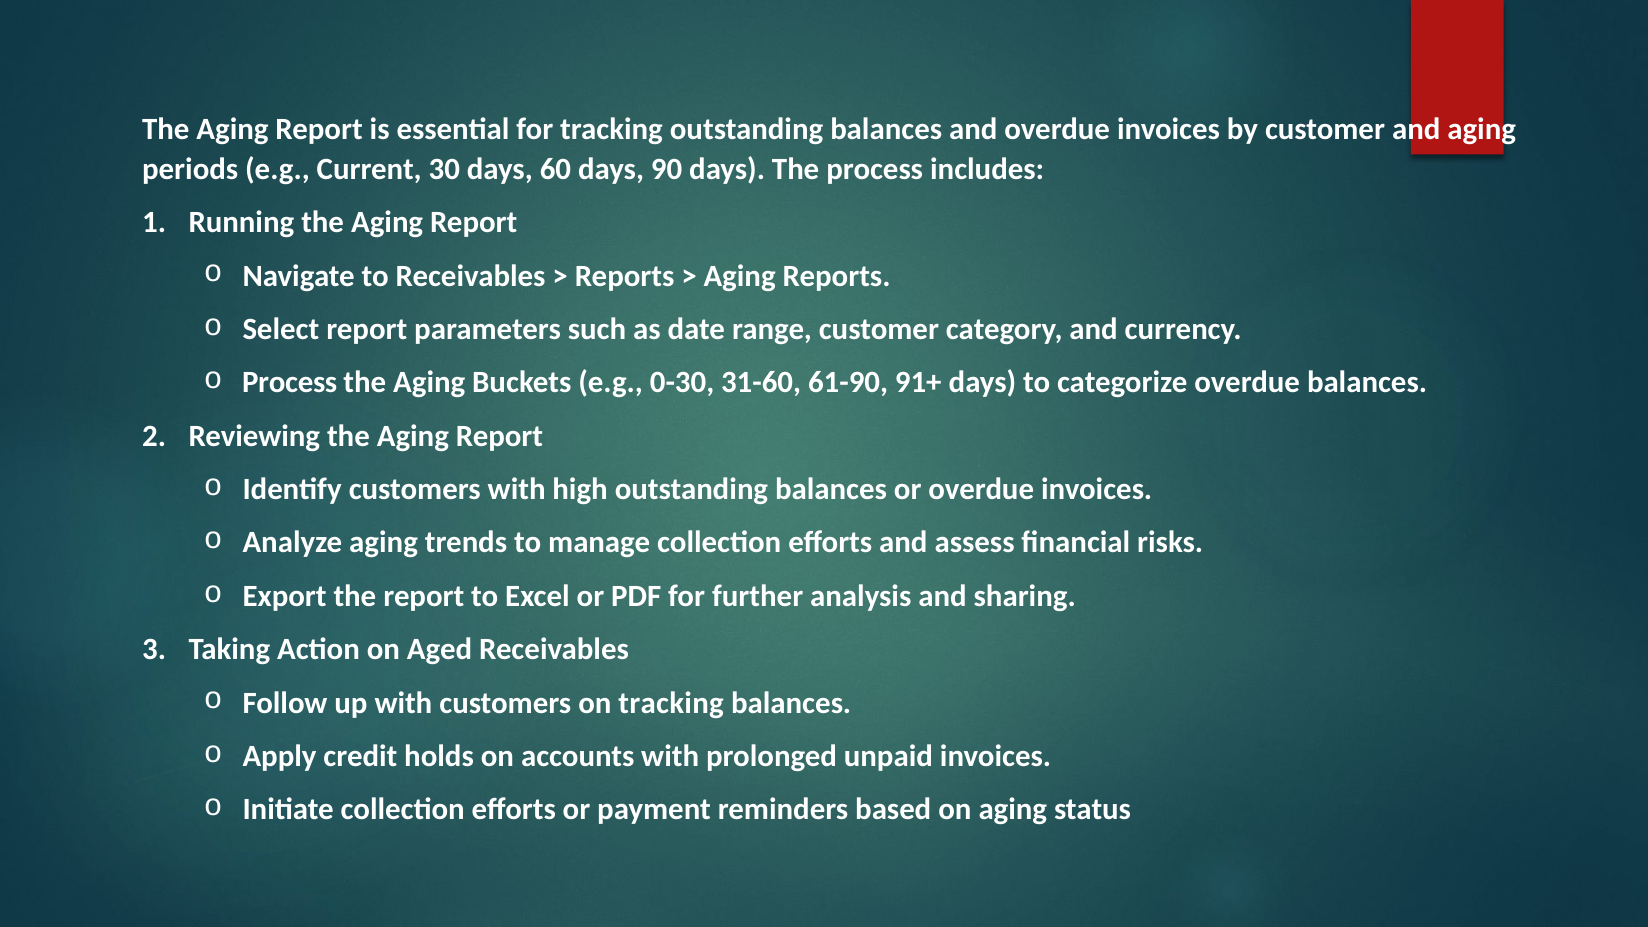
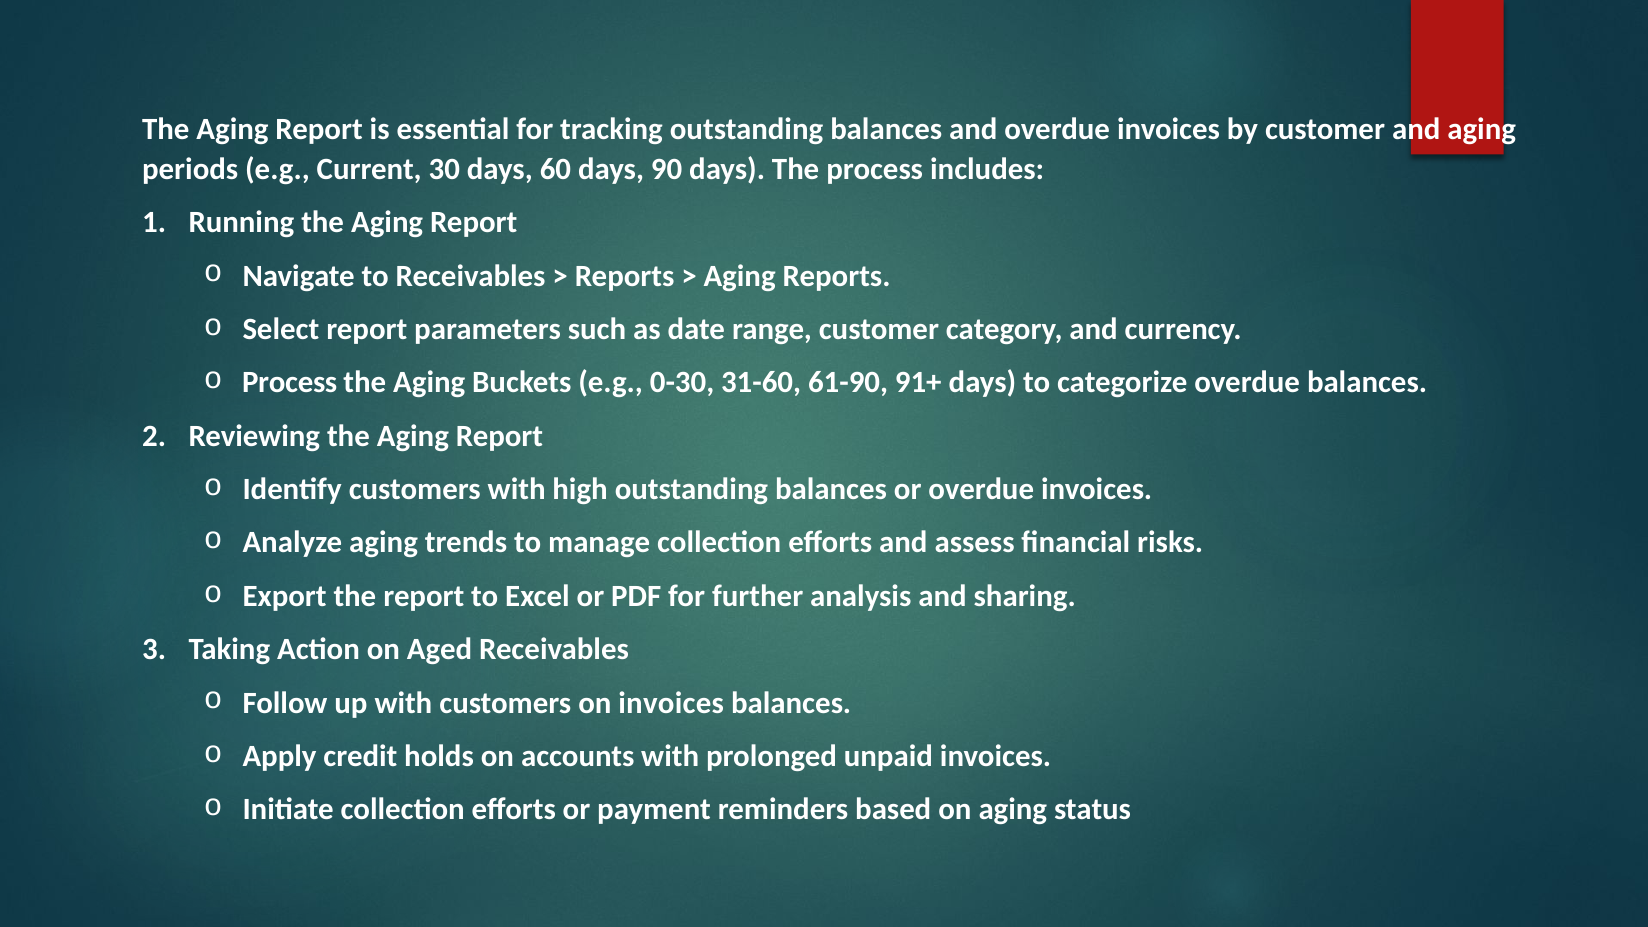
on tracking: tracking -> invoices (671, 703)
